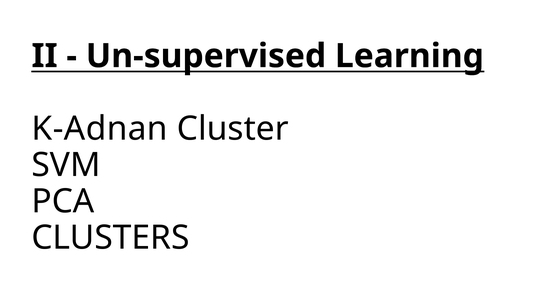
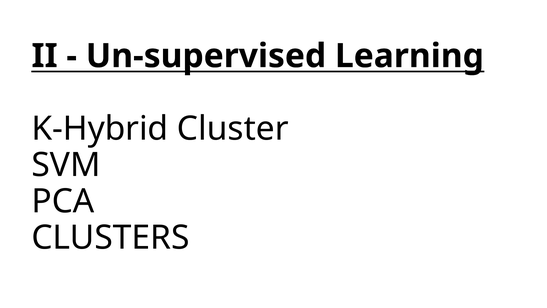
K-Adnan: K-Adnan -> K-Hybrid (100, 129)
